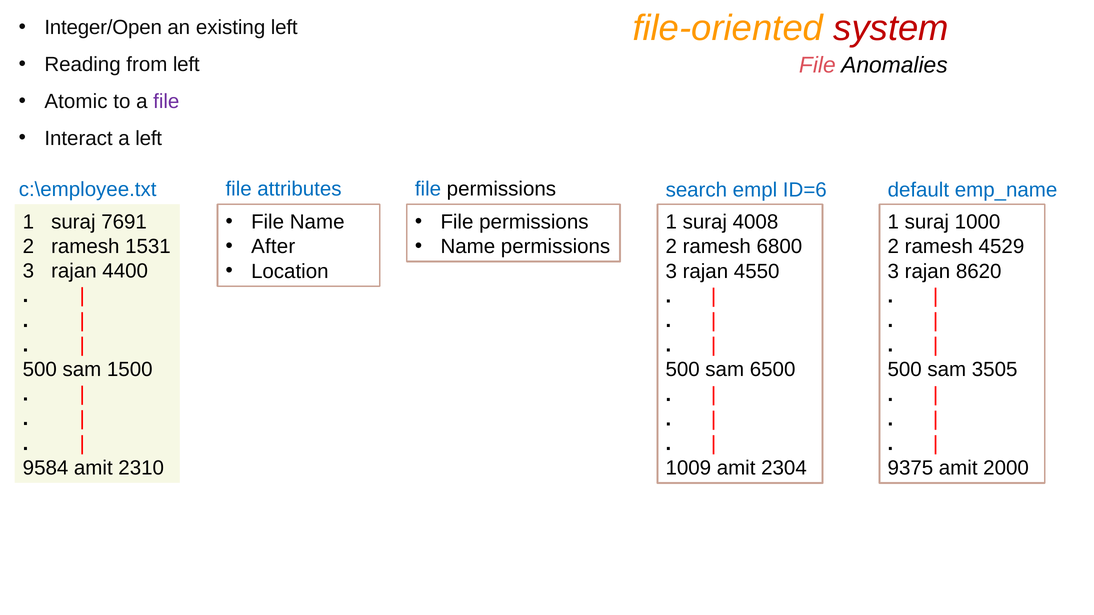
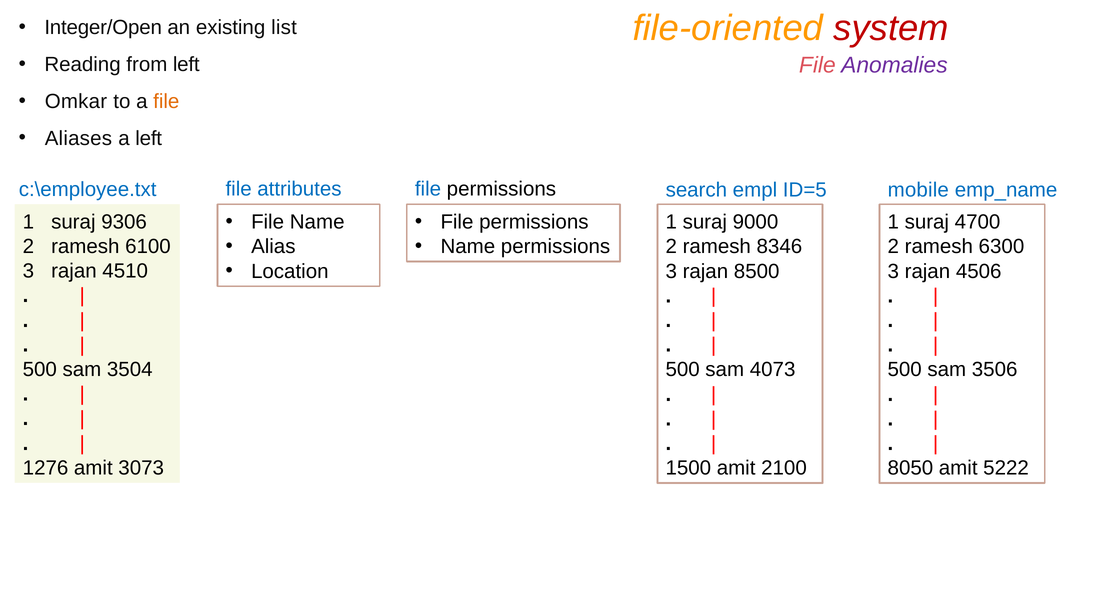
existing left: left -> list (284, 28)
Anomalies colour: black -> purple (894, 65)
Atomic: Atomic -> Omkar (76, 101)
file colour: purple -> orange (166, 101)
Interact: Interact -> Aliases (78, 138)
ID=6: ID=6 -> ID=5 (805, 190)
default: default -> mobile (918, 190)
7691: 7691 -> 9306 (124, 222)
4008: 4008 -> 9000 (755, 222)
1000: 1000 -> 4700 (978, 222)
After: After -> Alias (273, 247)
1531: 1531 -> 6100 (148, 247)
6800: 6800 -> 8346 (779, 247)
4529: 4529 -> 6300 (1001, 247)
4400: 4400 -> 4510 (125, 271)
4550: 4550 -> 8500 (757, 271)
8620: 8620 -> 4506 (979, 271)
1500: 1500 -> 3504 (130, 370)
6500: 6500 -> 4073 (773, 370)
3505: 3505 -> 3506 (995, 370)
9584: 9584 -> 1276 (46, 468)
2310: 2310 -> 3073 (141, 468)
1009: 1009 -> 1500 (688, 468)
2304: 2304 -> 2100 (784, 468)
9375: 9375 -> 8050 (910, 468)
2000: 2000 -> 5222 (1006, 468)
